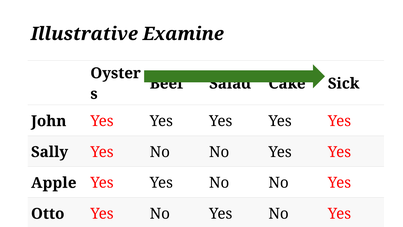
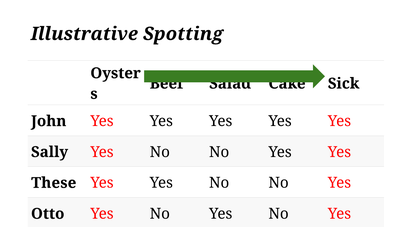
Examine: Examine -> Spotting (183, 34)
Apple: Apple -> These (54, 183)
